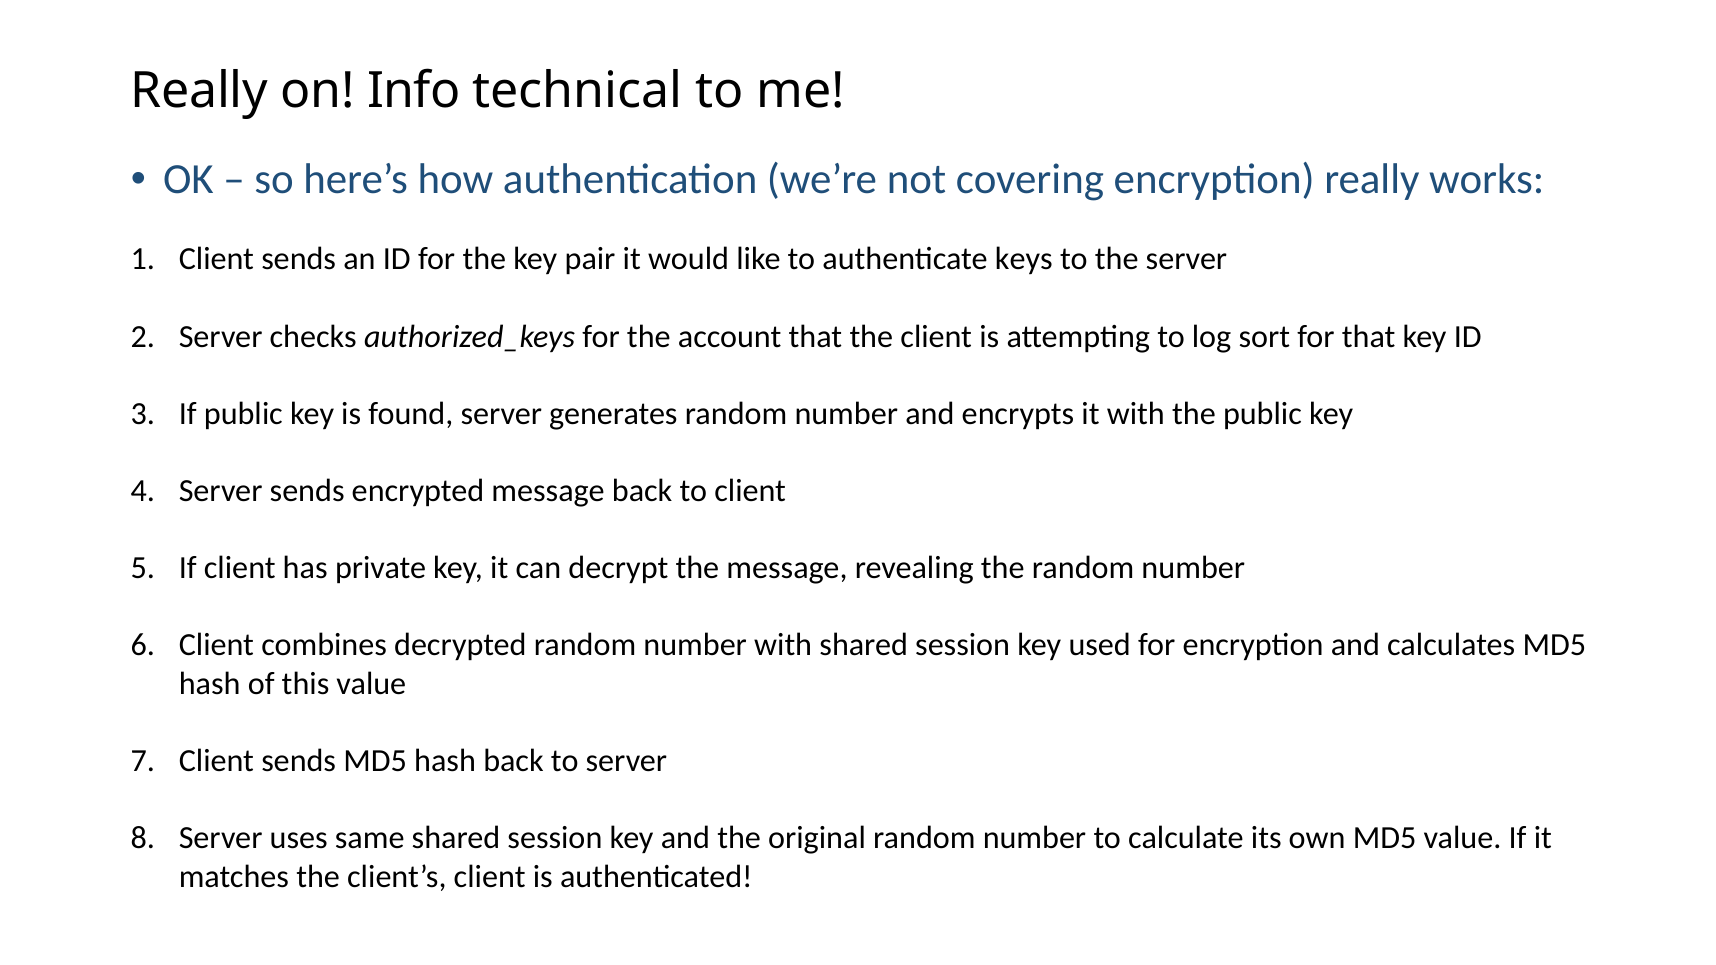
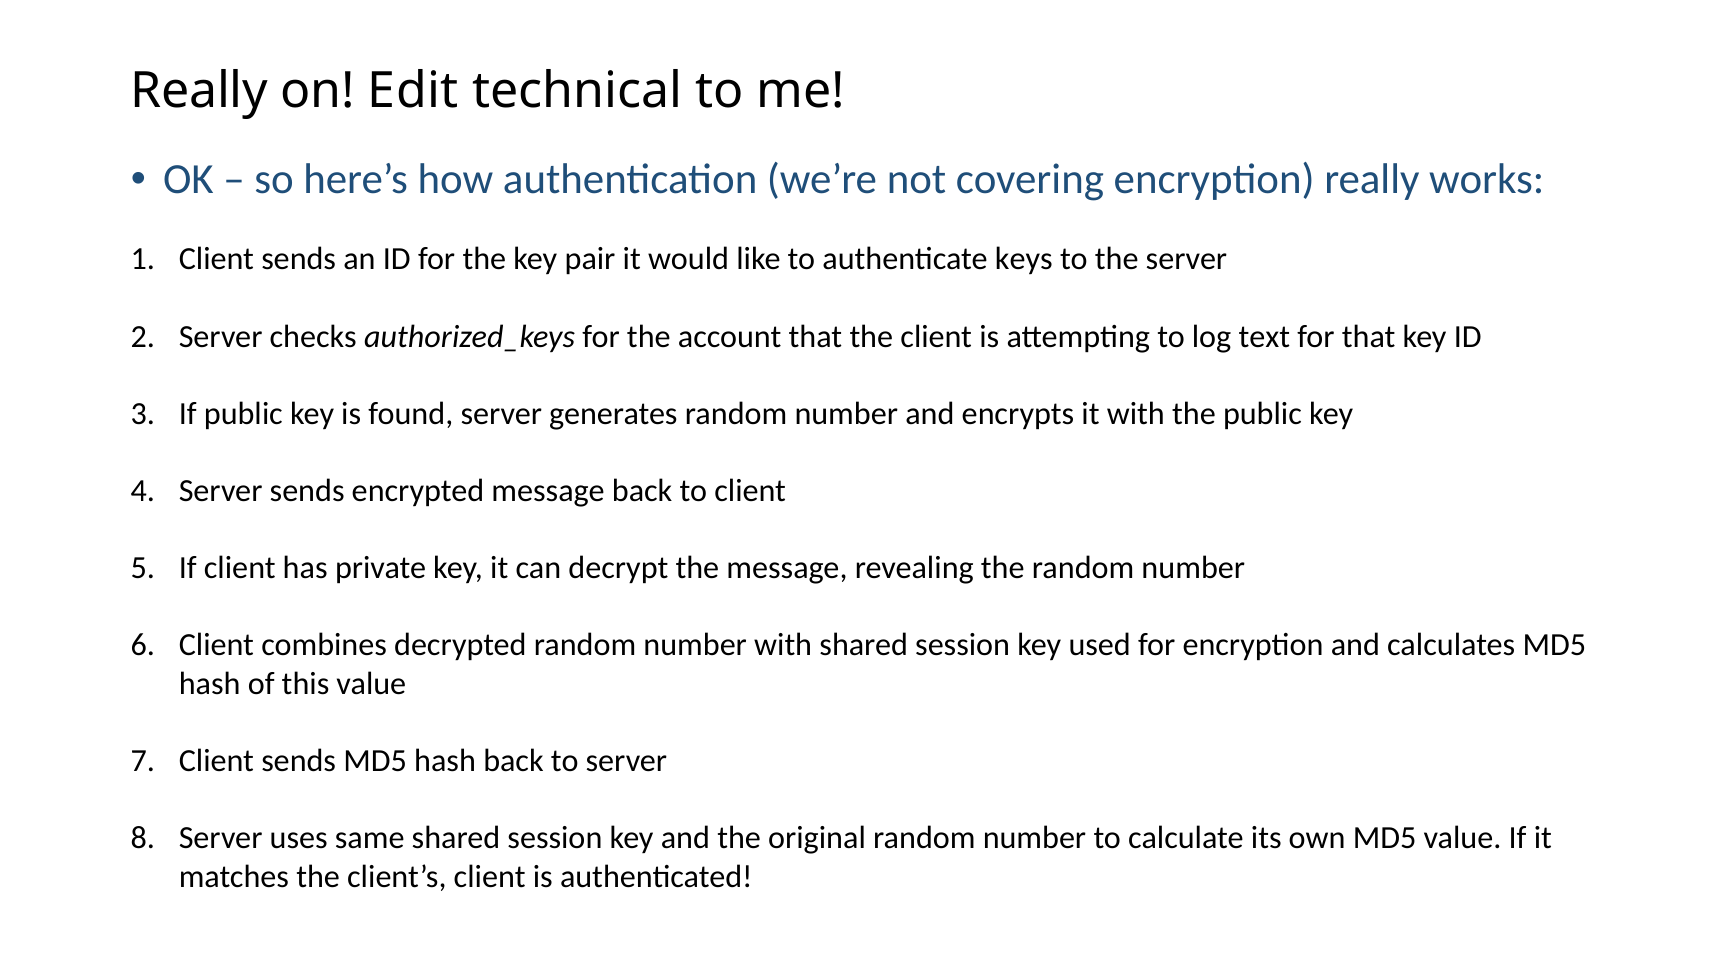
Info: Info -> Edit (413, 91)
sort: sort -> text (1264, 337)
